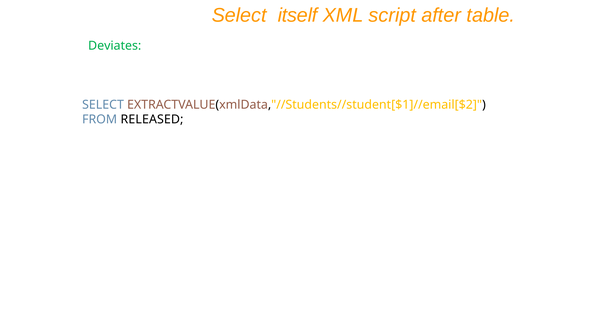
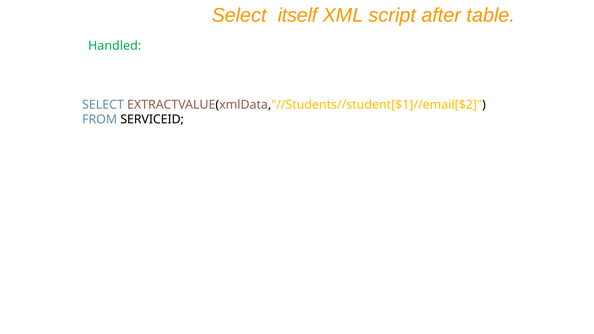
Deviates: Deviates -> Handled (115, 46)
RELEASED: RELEASED -> SERVICEID (152, 120)
